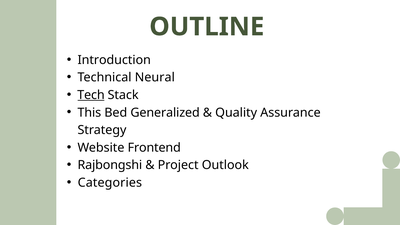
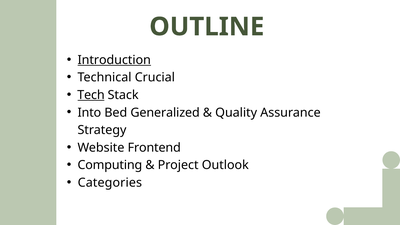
Introduction underline: none -> present (114, 60)
Neural: Neural -> Crucial (155, 78)
This: This -> Into (89, 113)
Rajbongshi: Rajbongshi -> Computing (110, 165)
